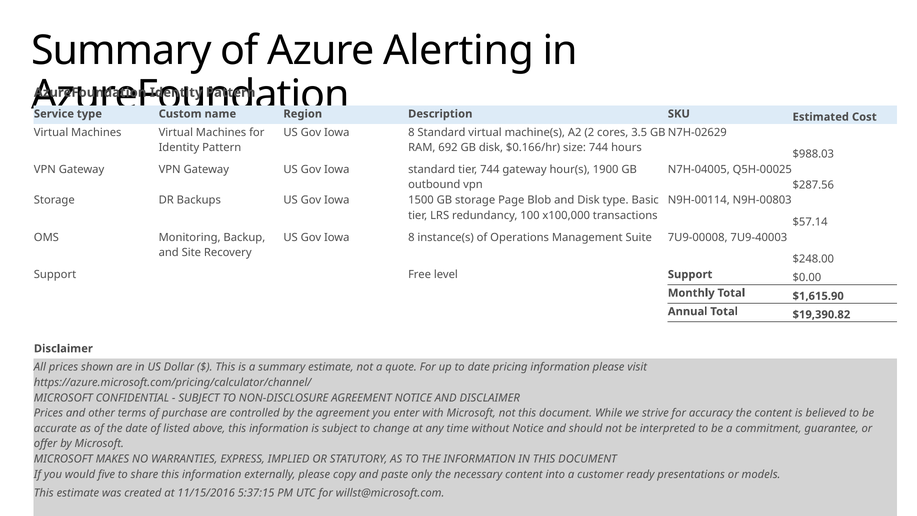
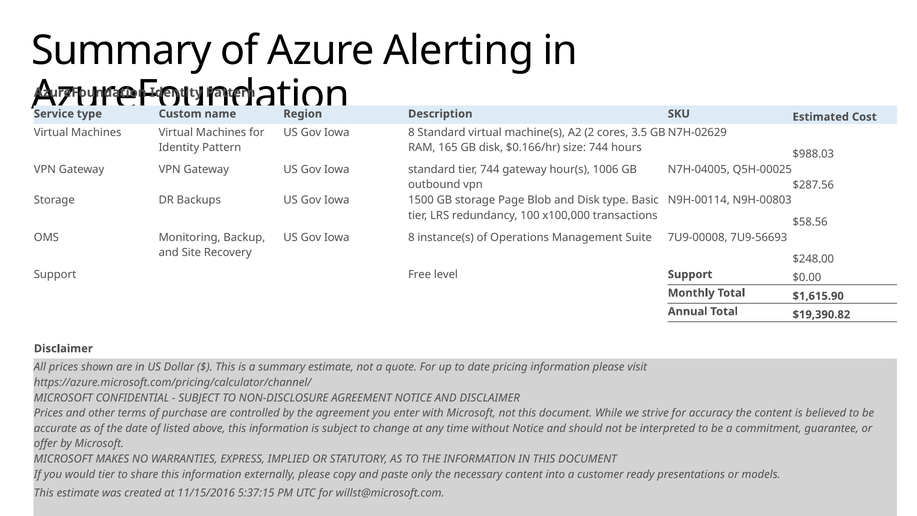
692: 692 -> 165 (448, 148)
1900: 1900 -> 1006 (606, 169)
$57.14: $57.14 -> $58.56 (810, 222)
7U9-40003: 7U9-40003 -> 7U9-56693 (759, 237)
would five: five -> tier (107, 474)
